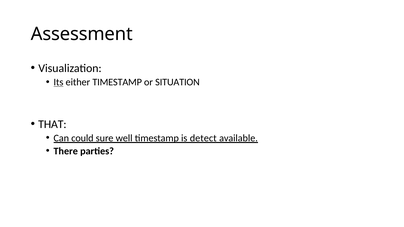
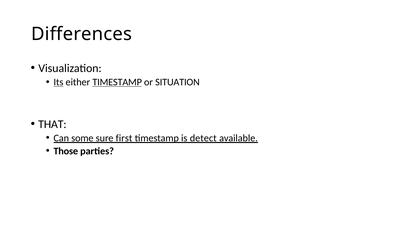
Assessment: Assessment -> Differences (82, 34)
TIMESTAMP underline: none -> present (117, 82)
could: could -> some (82, 138)
well: well -> first (124, 138)
There: There -> Those (66, 151)
